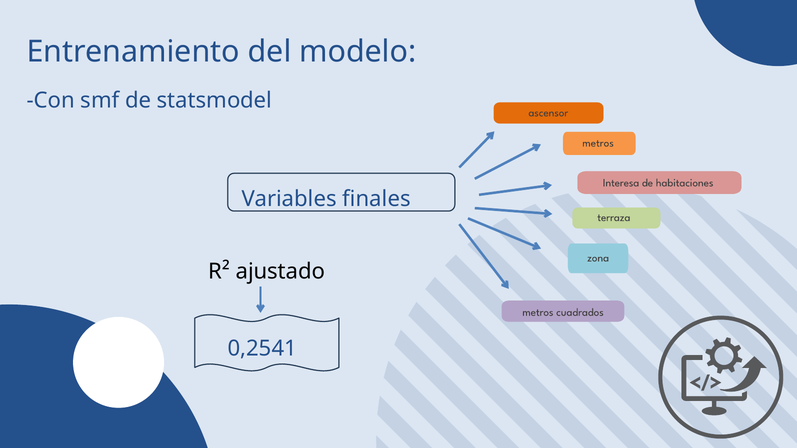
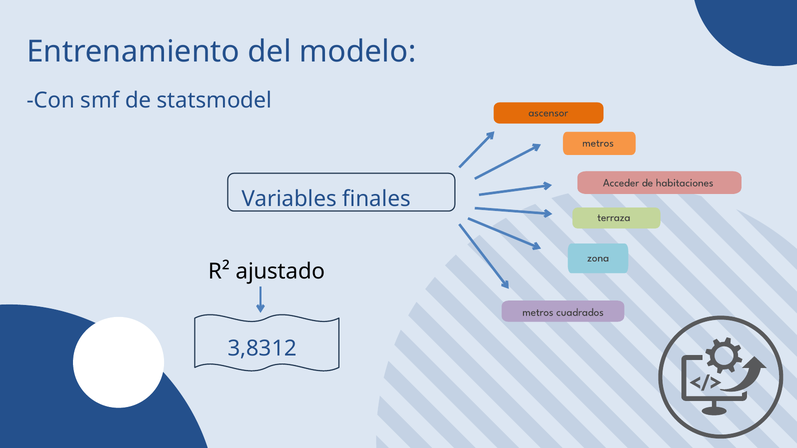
Interesa: Interesa -> Acceder (621, 183)
0,2541: 0,2541 -> 3,8312 (262, 349)
